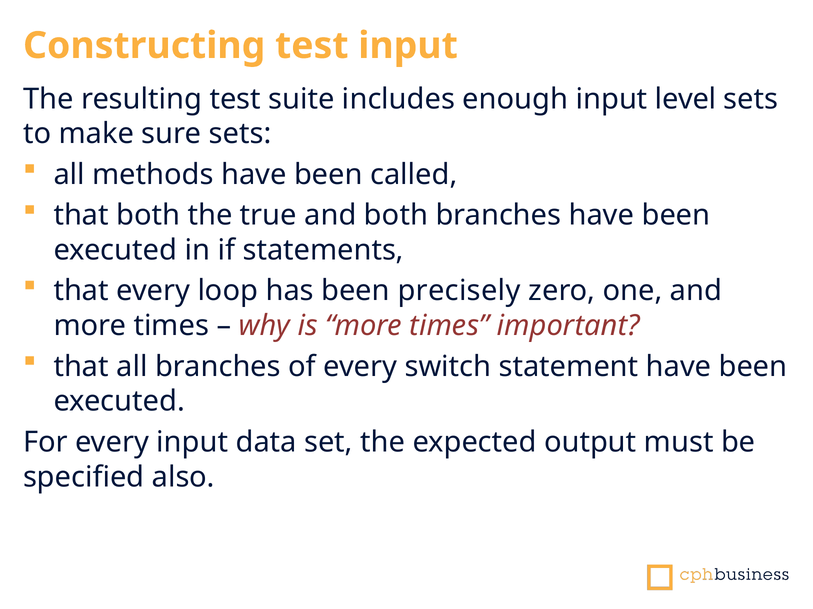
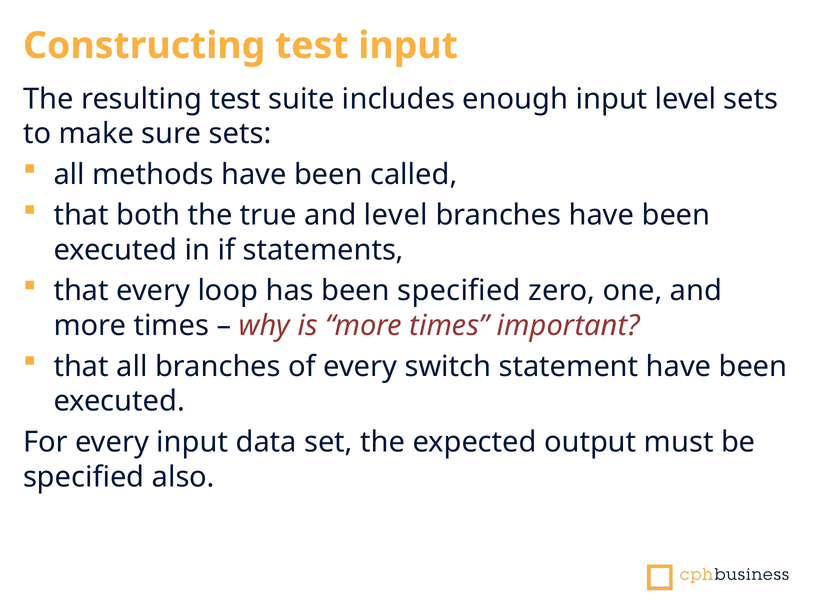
and both: both -> level (396, 215)
been precisely: precisely -> specified (459, 291)
